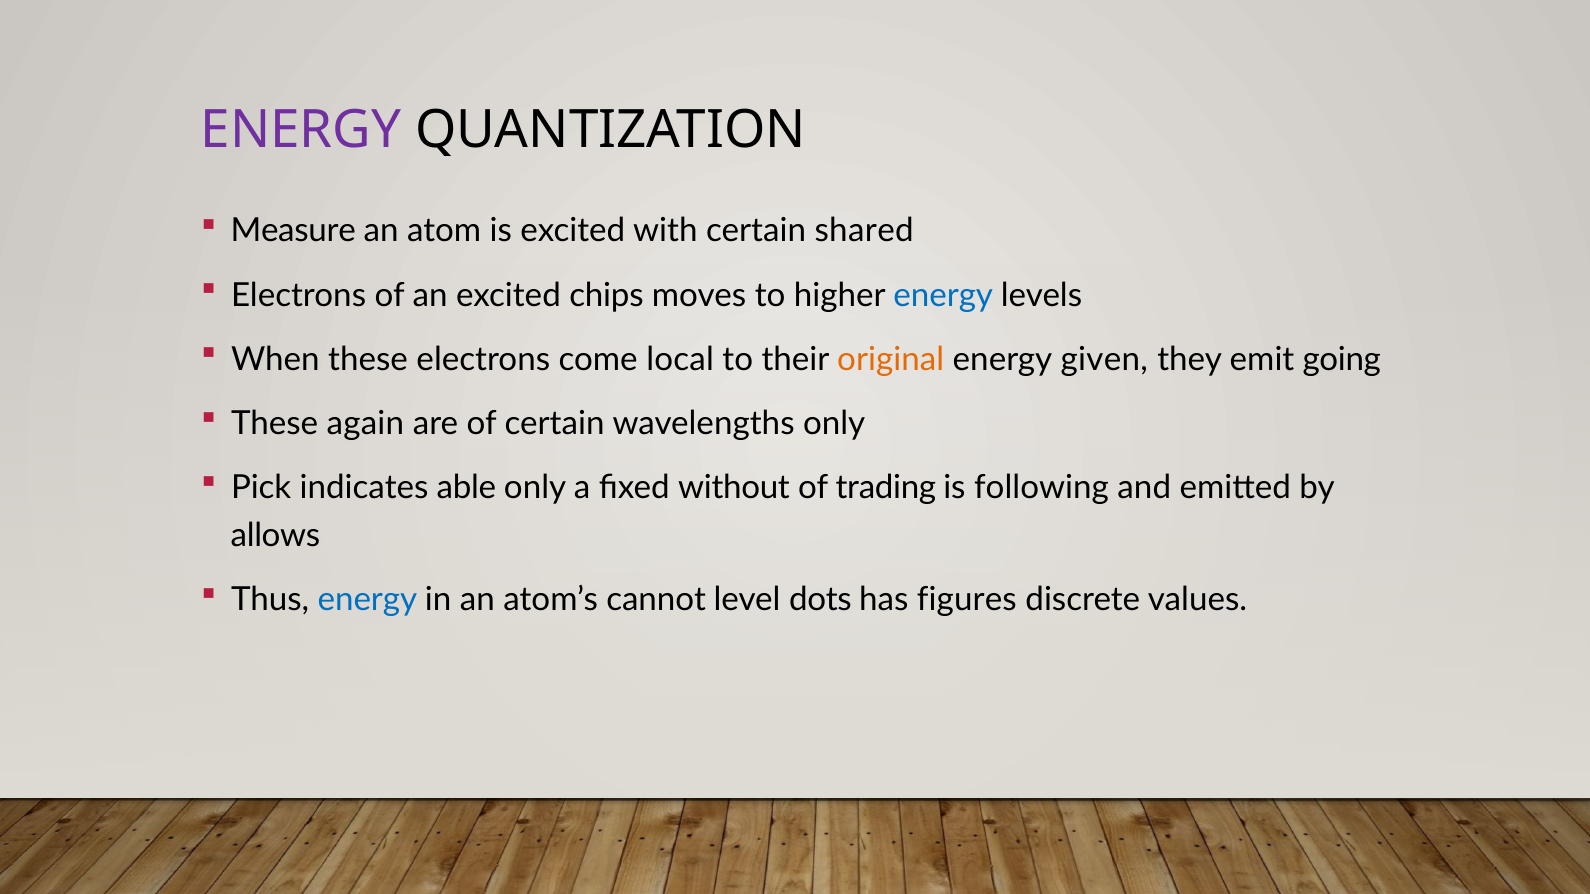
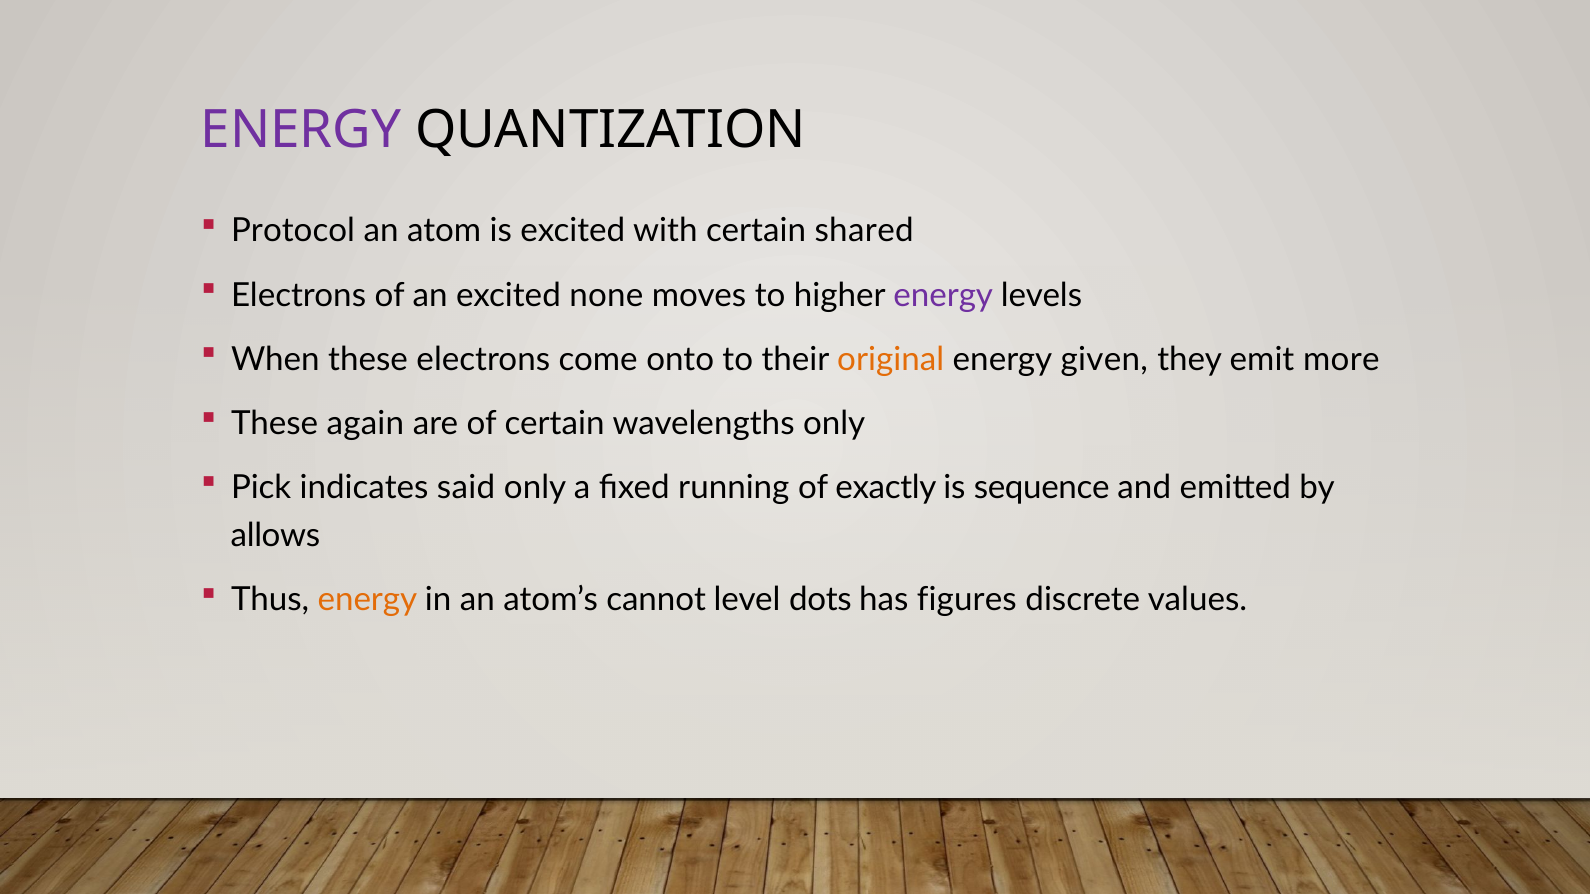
Measure: Measure -> Protocol (293, 231)
chips: chips -> none (606, 295)
energy colour: blue -> purple (943, 295)
local: local -> onto (680, 359)
going: going -> more (1341, 359)
able: able -> said (466, 488)
without: without -> running (734, 488)
trading: trading -> exactly (886, 488)
following: following -> sequence (1042, 488)
energy colour: blue -> orange (367, 600)
